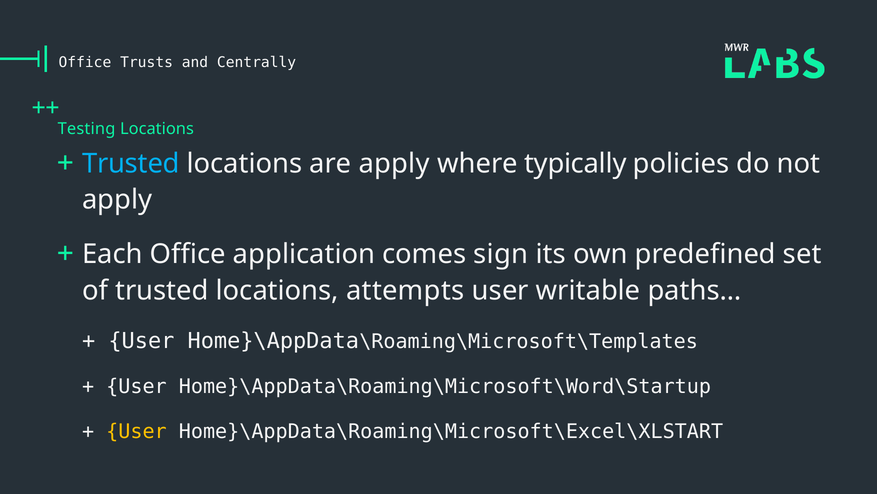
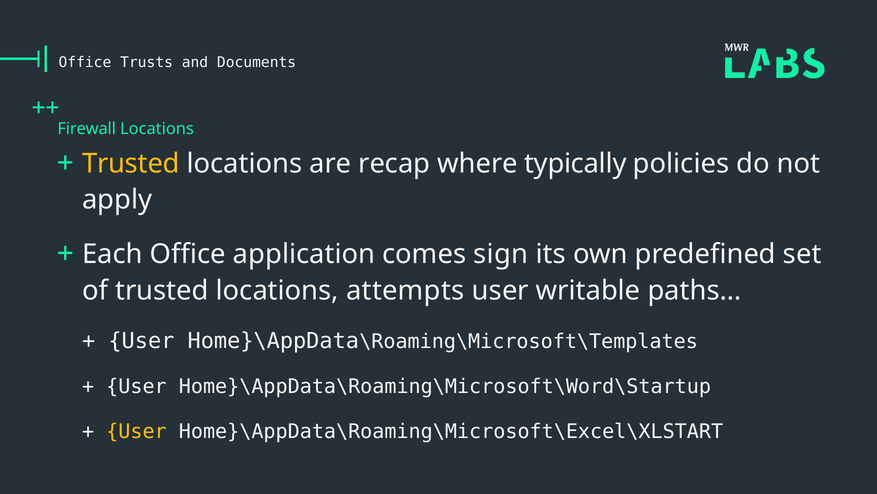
Centrally: Centrally -> Documents (257, 62)
Testing: Testing -> Firewall (87, 129)
Trusted colour: light blue -> yellow (131, 163)
are apply: apply -> recap (394, 163)
